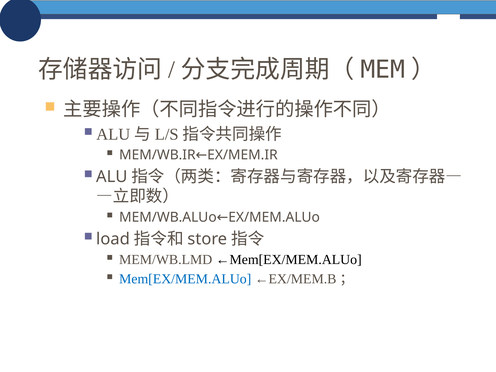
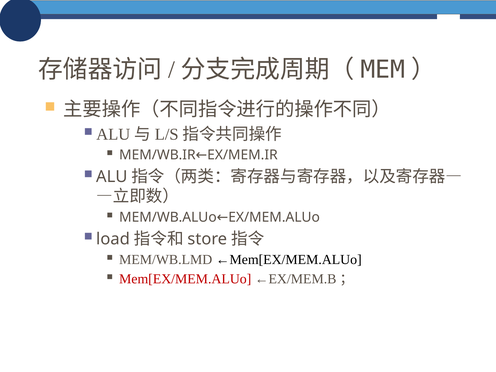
Mem[EX/MEM.ALUo colour: blue -> red (185, 279)
